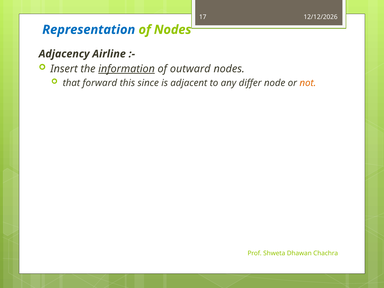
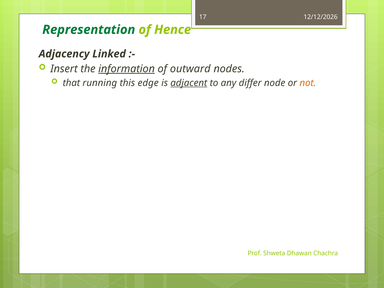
Representation colour: blue -> green (89, 30)
of Nodes: Nodes -> Hence (173, 30)
Airline: Airline -> Linked (109, 54)
forward: forward -> running (100, 83)
since: since -> edge (148, 83)
adjacent underline: none -> present (189, 83)
